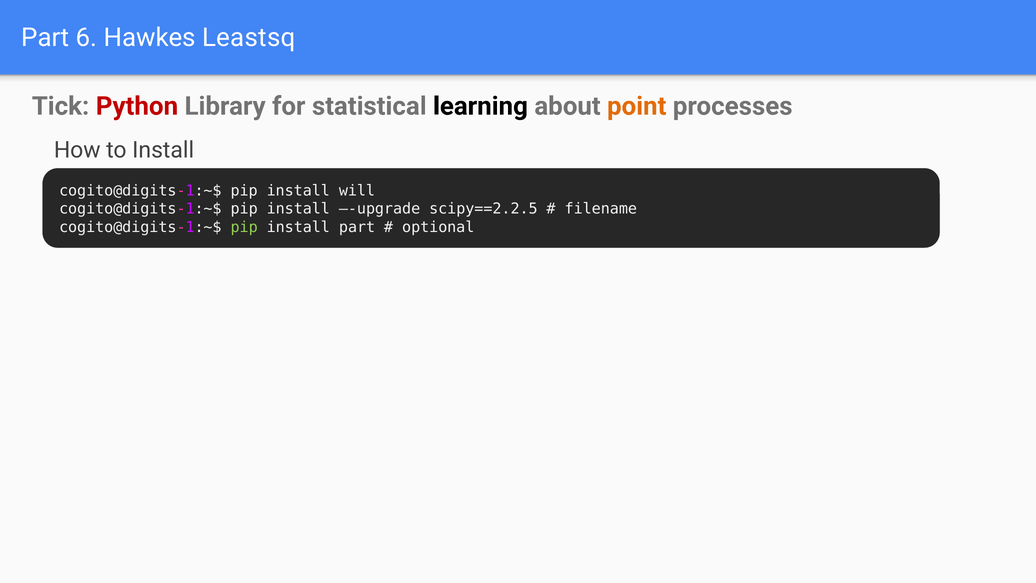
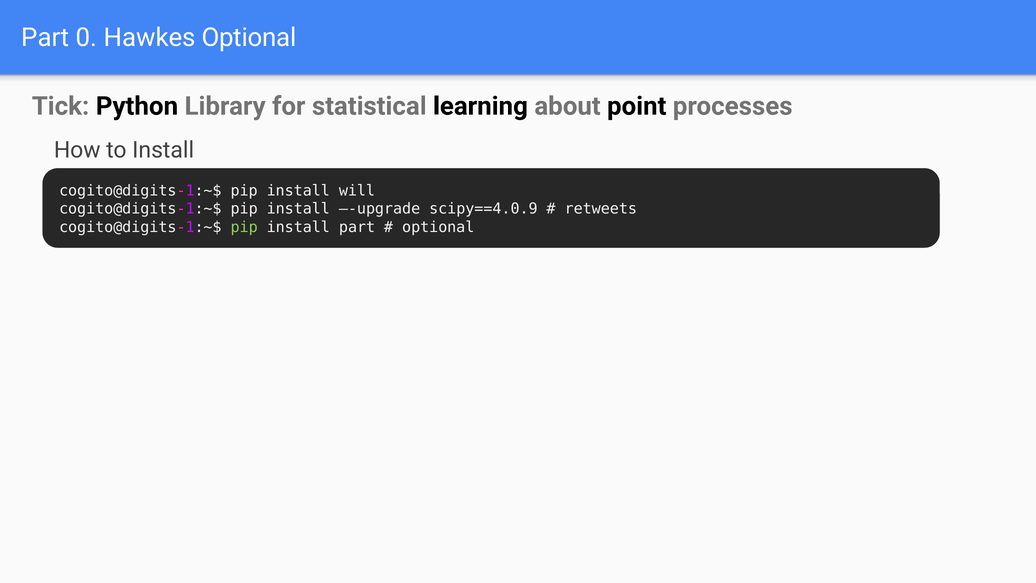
6: 6 -> 0 (87, 38)
Hawkes Leastsq: Leastsq -> Optional (249, 38)
Python colour: red -> black (137, 106)
point colour: orange -> black (637, 106)
scipy==2.2.5: scipy==2.2.5 -> scipy==4.0.9 (483, 209)
filename: filename -> retweets (601, 209)
